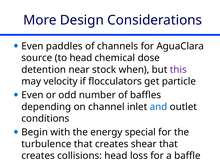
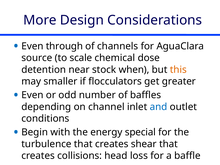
paddles: paddles -> through (64, 46)
to head: head -> scale (81, 58)
this colour: purple -> orange (178, 70)
velocity: velocity -> smaller (61, 81)
particle: particle -> greater (179, 81)
